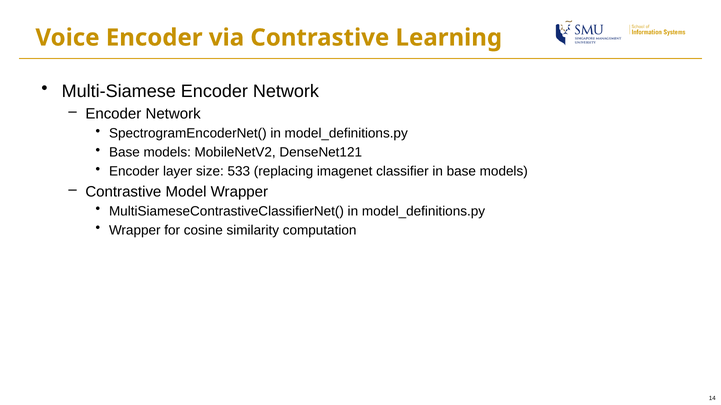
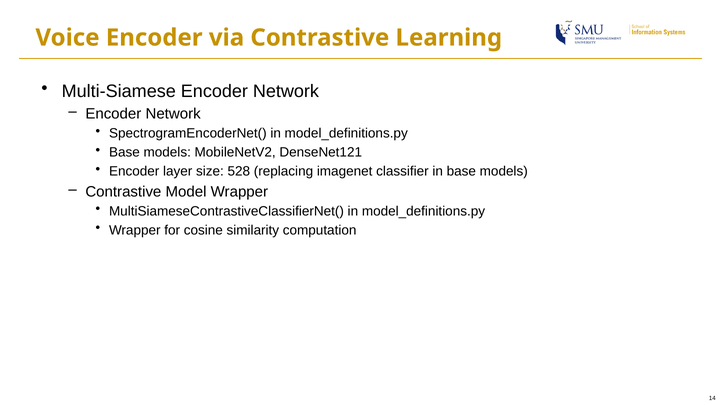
533: 533 -> 528 (239, 172)
